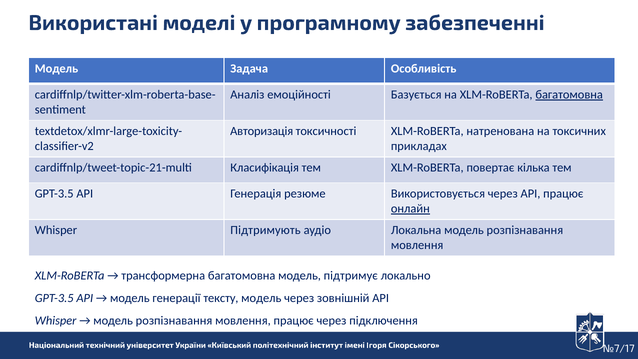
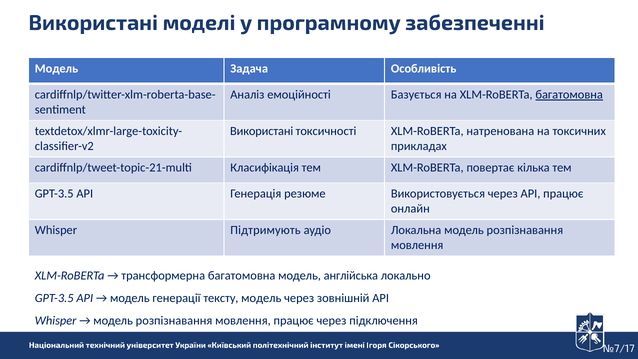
Авторизація: Авторизація -> Використані (262, 131)
онлайн underline: present -> none (410, 209)
підтримує: підтримує -> англійська (351, 276)
